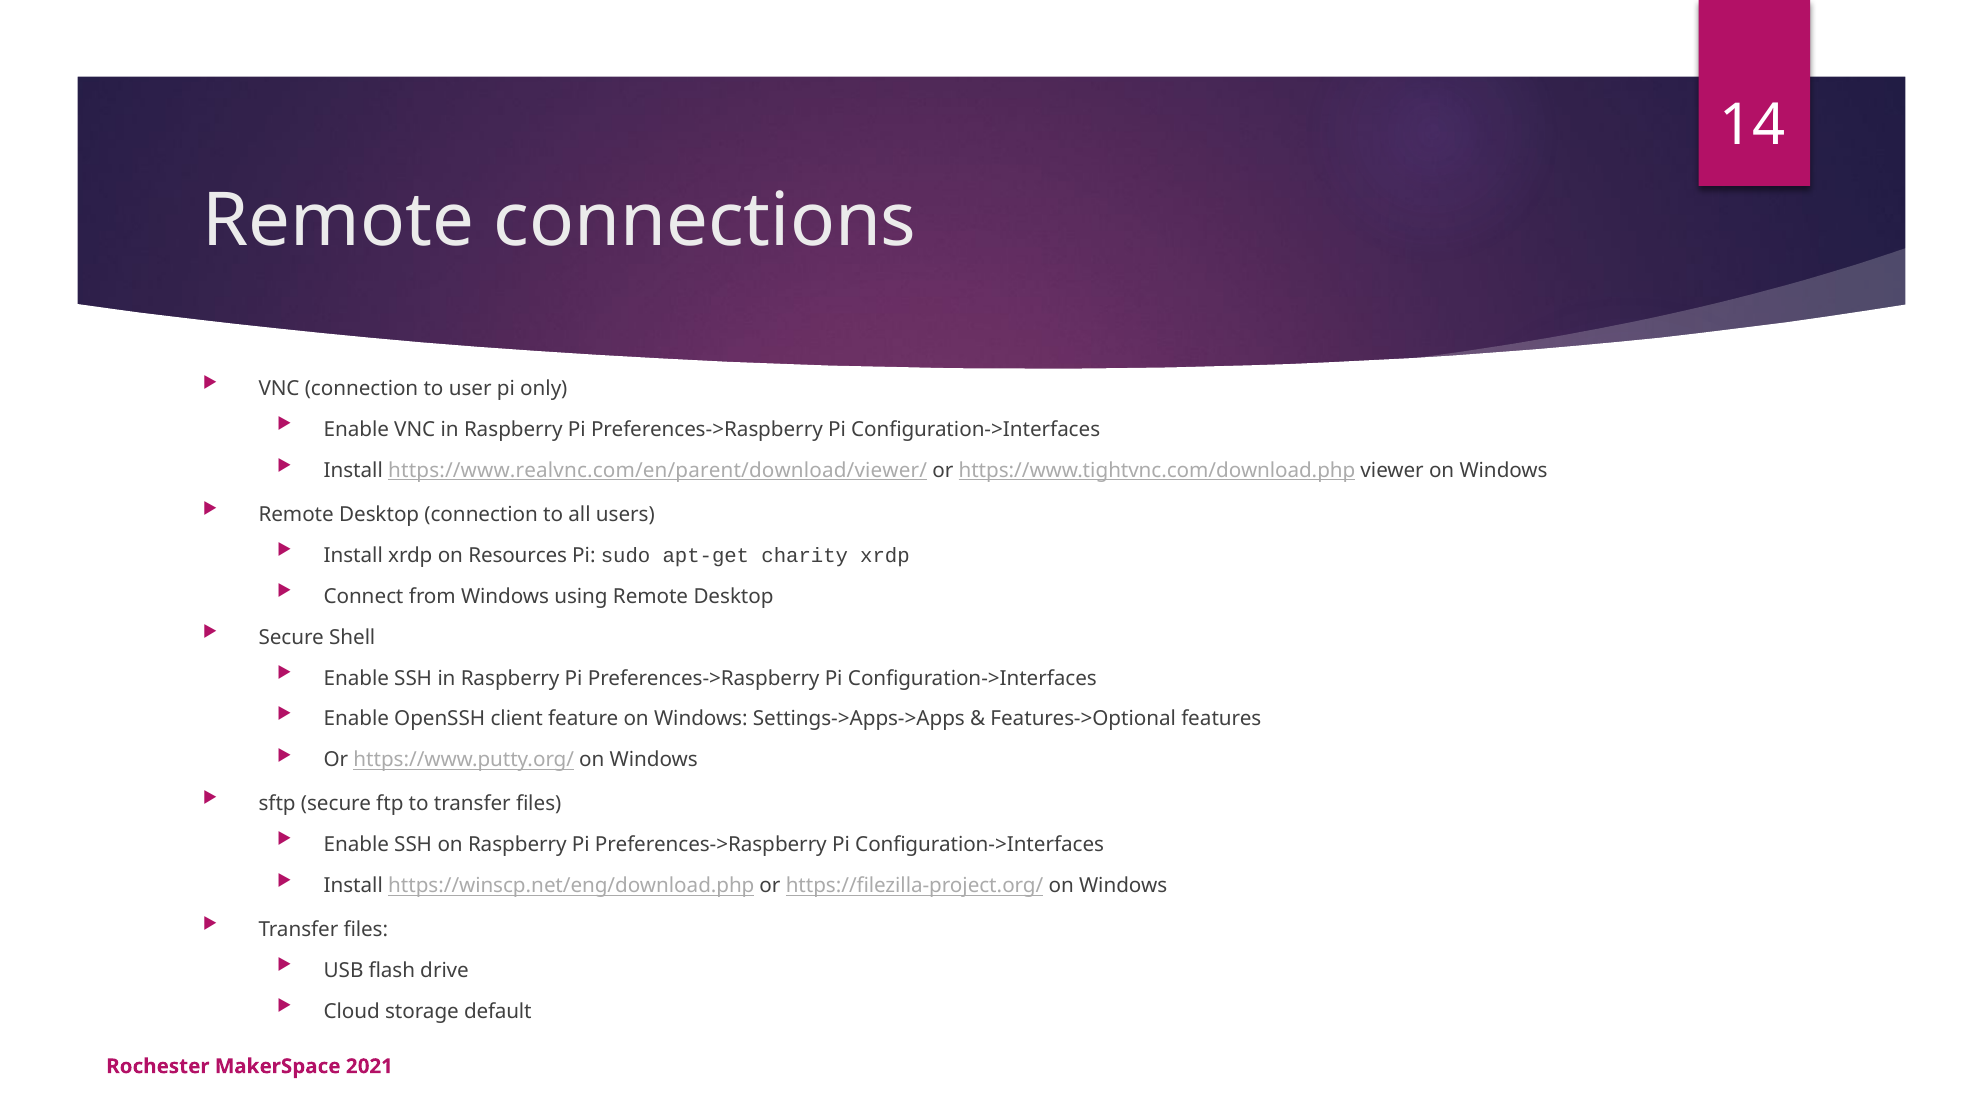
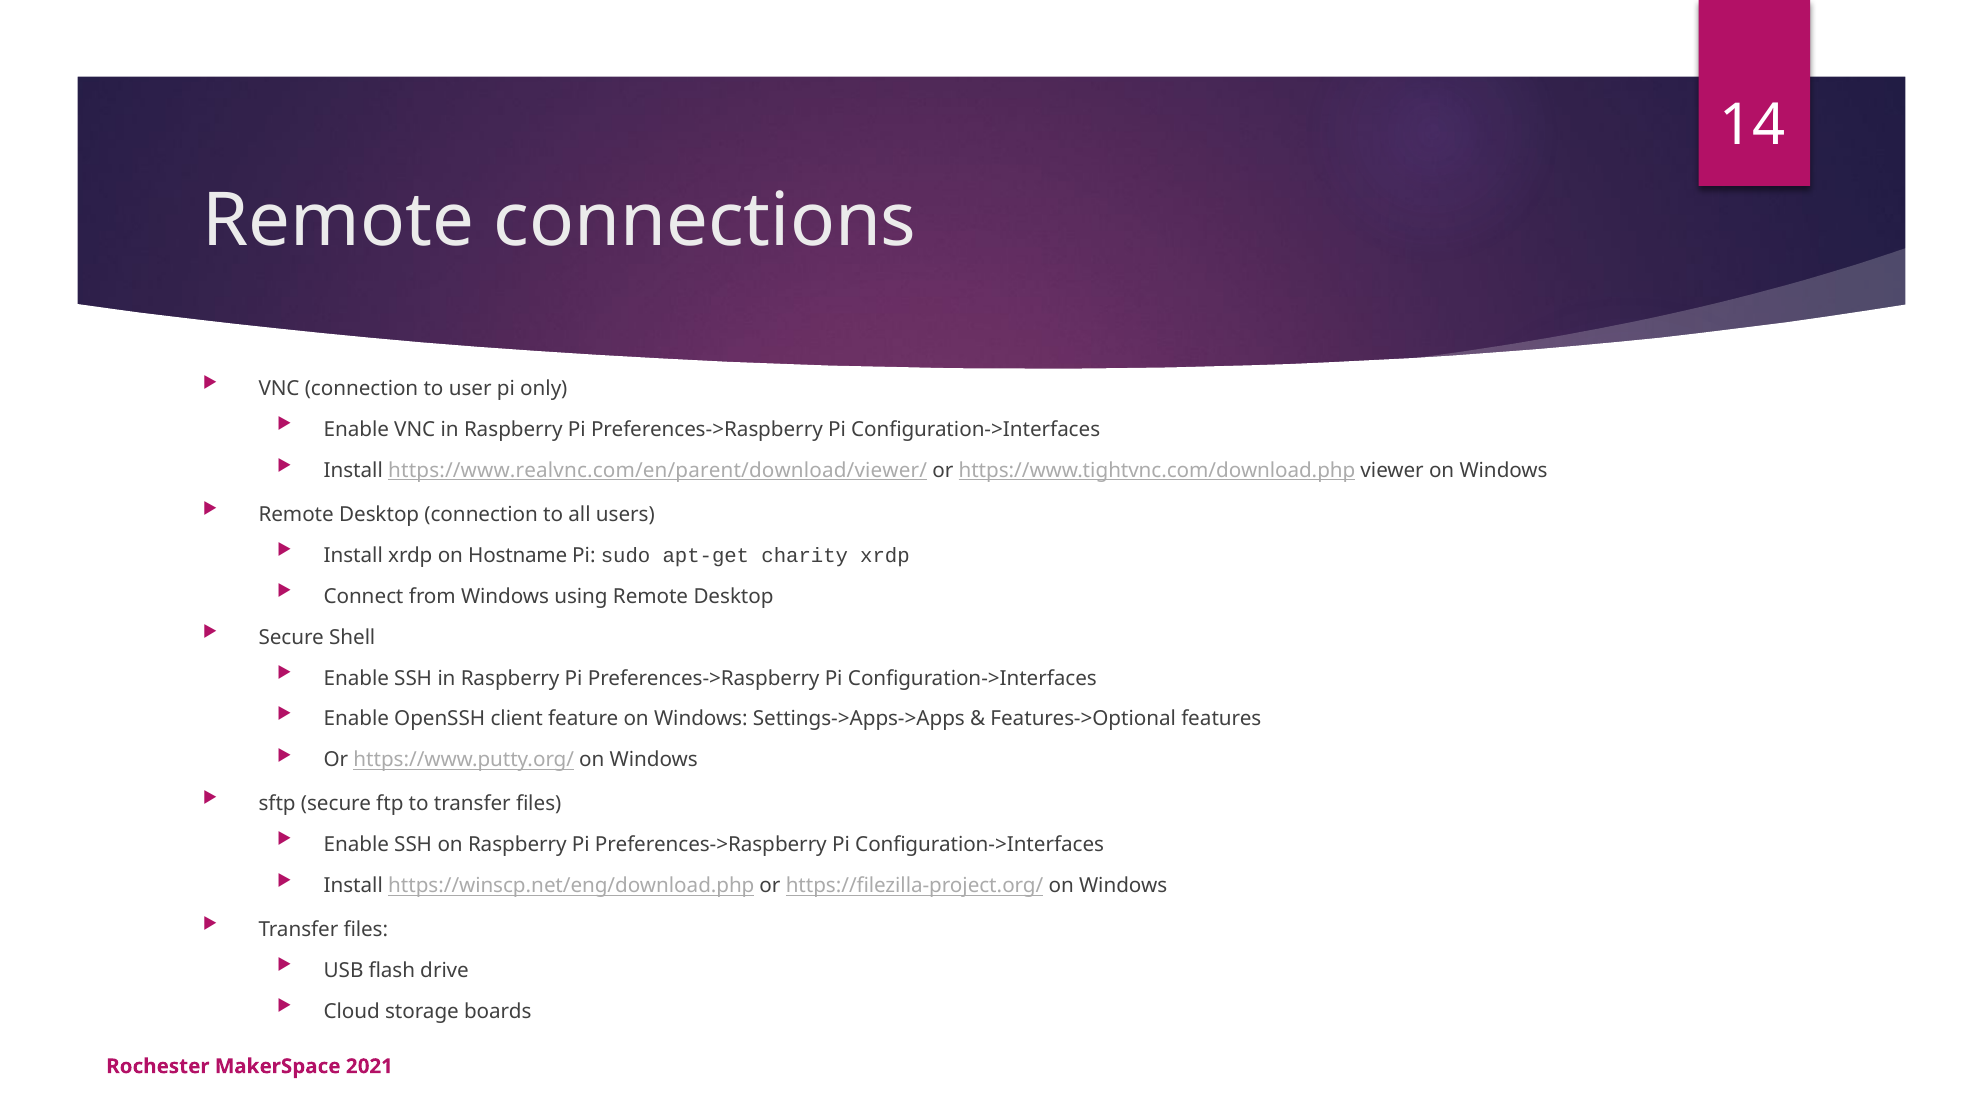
Resources: Resources -> Hostname (518, 555)
default: default -> boards (498, 1011)
